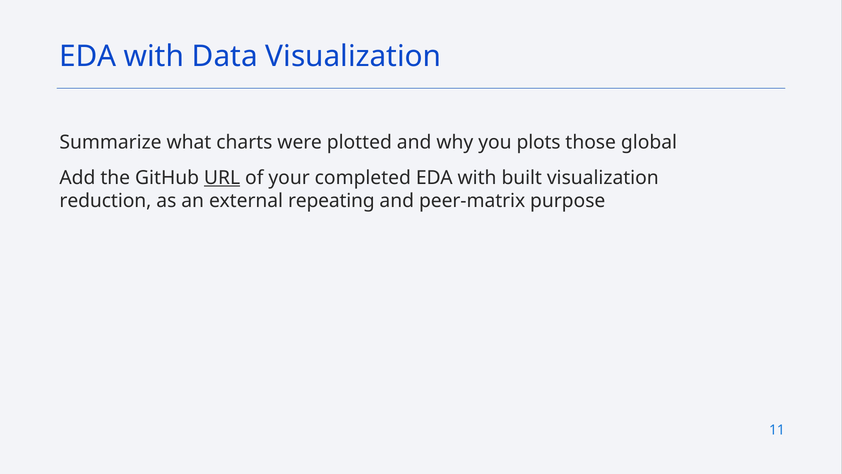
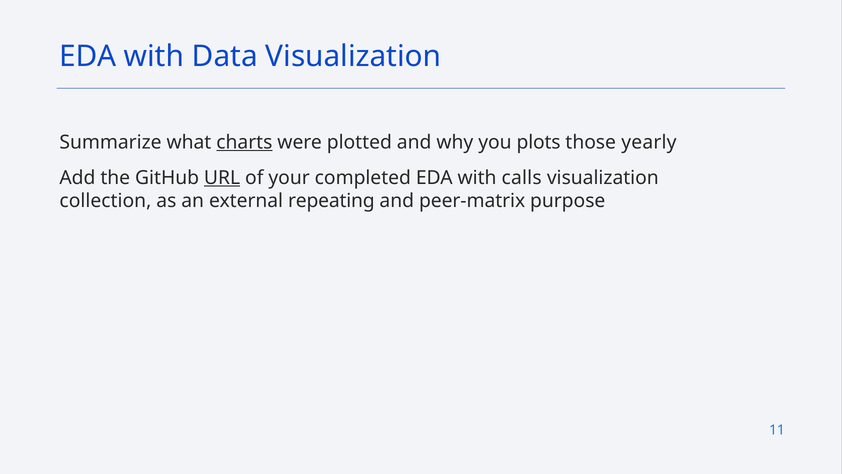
charts underline: none -> present (244, 142)
global: global -> yearly (649, 142)
built: built -> calls (522, 178)
reduction: reduction -> collection (105, 201)
